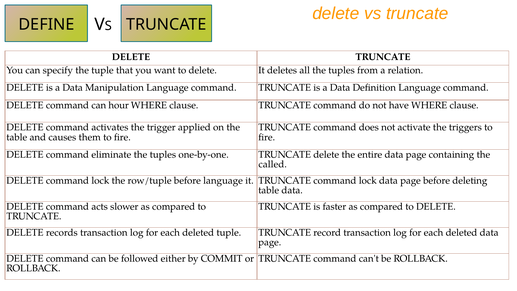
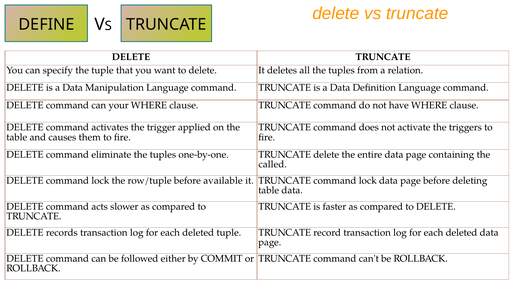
hour: hour -> your (119, 105)
before language: language -> available (223, 181)
